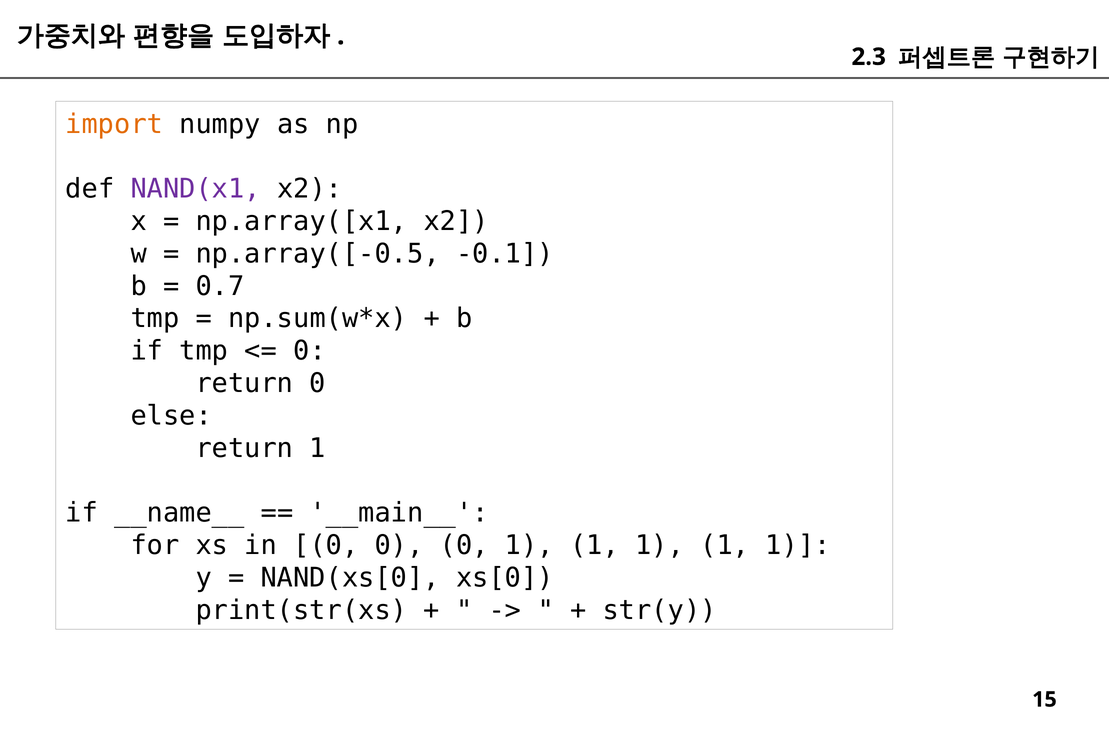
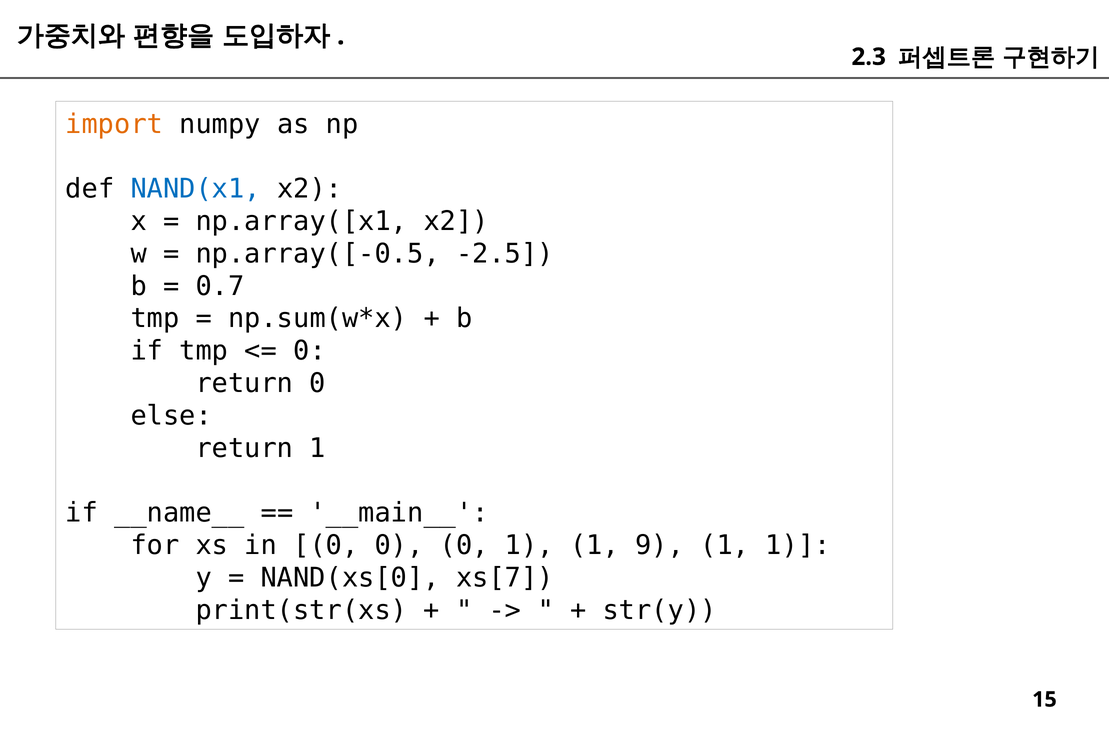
NAND(x1 colour: purple -> blue (196, 189)
-0.1: -0.1 -> -2.5 (505, 254)
0 1 1 1: 1 -> 9 (660, 545)
xs[0: xs[0 -> xs[7 (505, 577)
